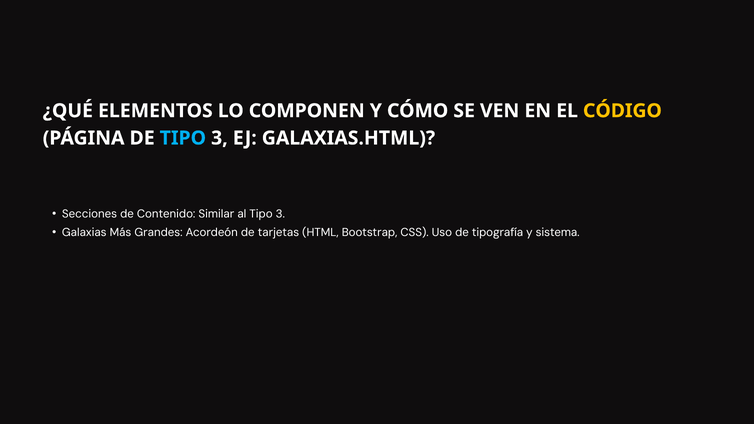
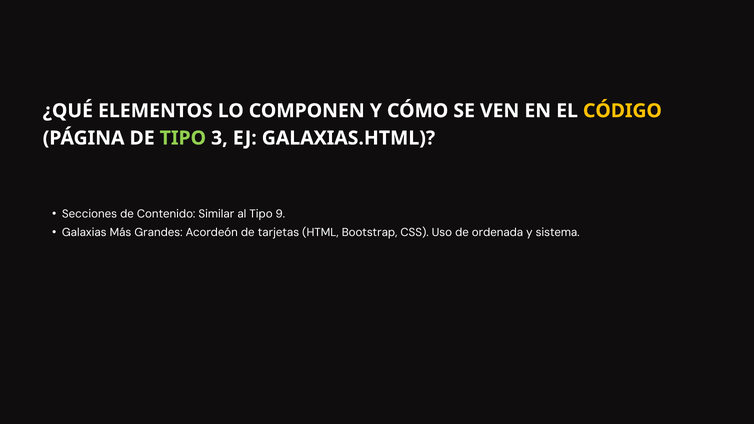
TIPO colour: light blue -> light green (183, 138)
al Tipo 3: 3 -> 9 (280, 214)
tipografía: tipografía -> ordenada (498, 233)
